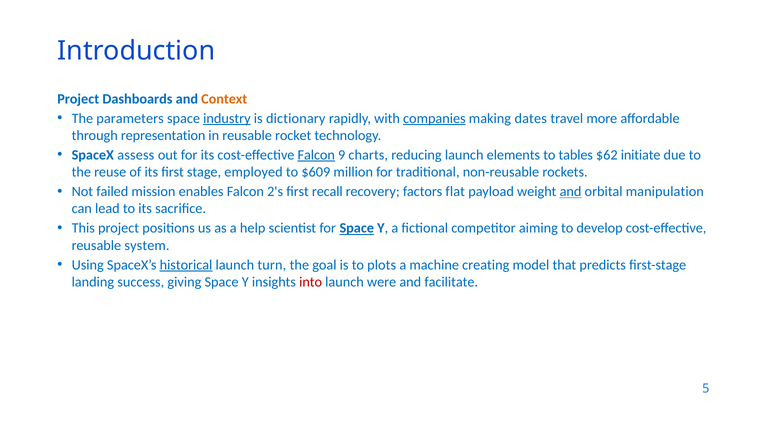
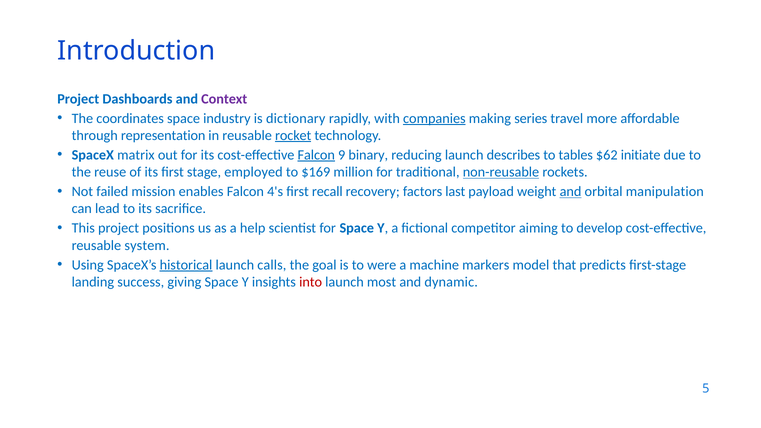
Context colour: orange -> purple (224, 99)
parameters: parameters -> coordinates (130, 118)
industry underline: present -> none (227, 118)
dates: dates -> series (531, 118)
rocket underline: none -> present (293, 136)
assess: assess -> matrix (136, 155)
charts: charts -> binary (368, 155)
elements: elements -> describes (513, 155)
$609: $609 -> $169 (316, 172)
non-reusable underline: none -> present (501, 172)
2's: 2's -> 4's (275, 192)
flat: flat -> last (455, 192)
Space underline: present -> none (357, 228)
turn: turn -> calls (272, 265)
plots: plots -> were (382, 265)
creating: creating -> markers (486, 265)
were: were -> most (382, 282)
facilitate: facilitate -> dynamic (451, 282)
